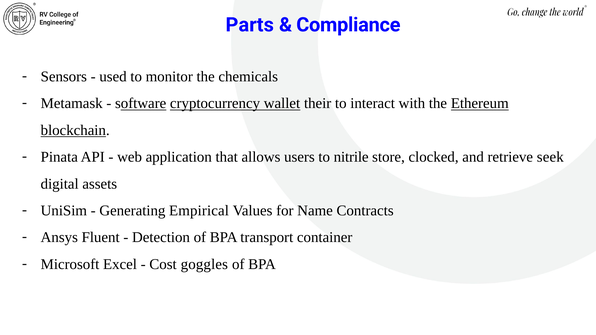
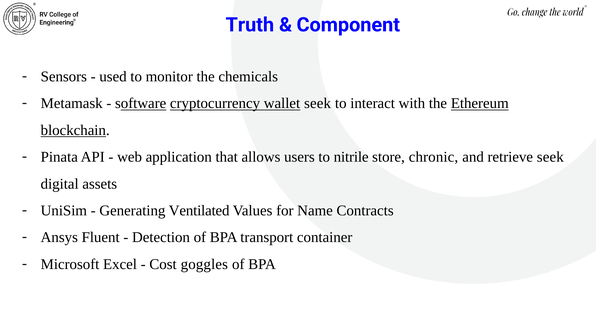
Parts: Parts -> Truth (250, 25)
Compliance: Compliance -> Component (348, 25)
wallet their: their -> seek (318, 103)
clocked: clocked -> chronic (433, 157)
Empirical: Empirical -> Ventilated (199, 211)
